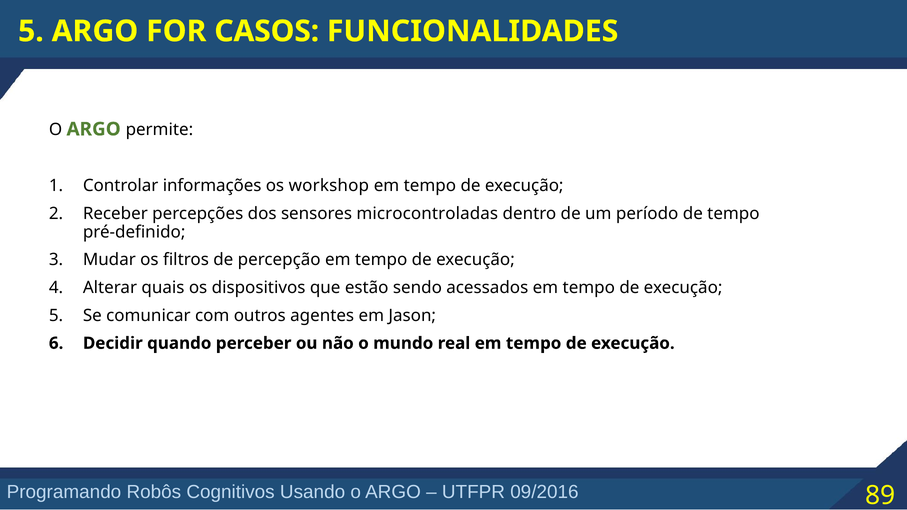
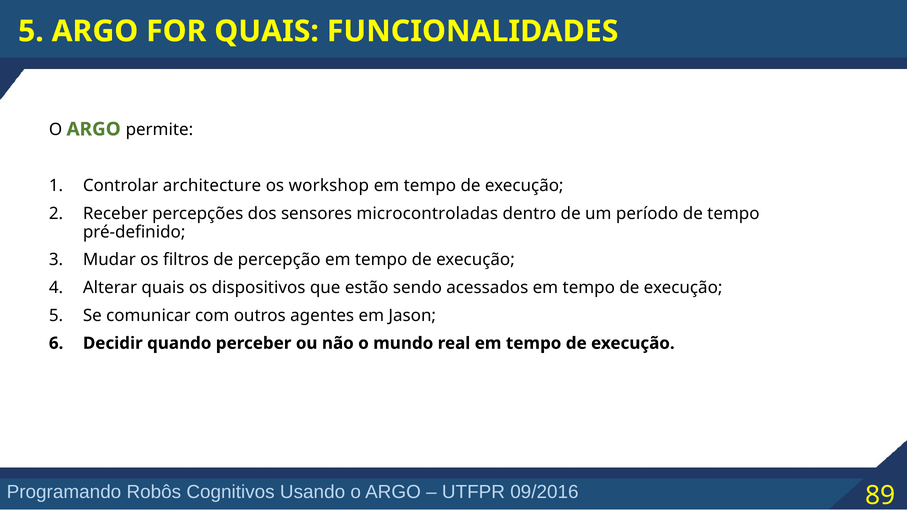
FOR CASOS: CASOS -> QUAIS (267, 31)
informações: informações -> architecture (212, 186)
